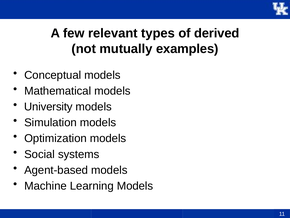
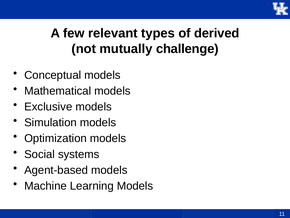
examples: examples -> challenge (187, 49)
University: University -> Exclusive (48, 107)
